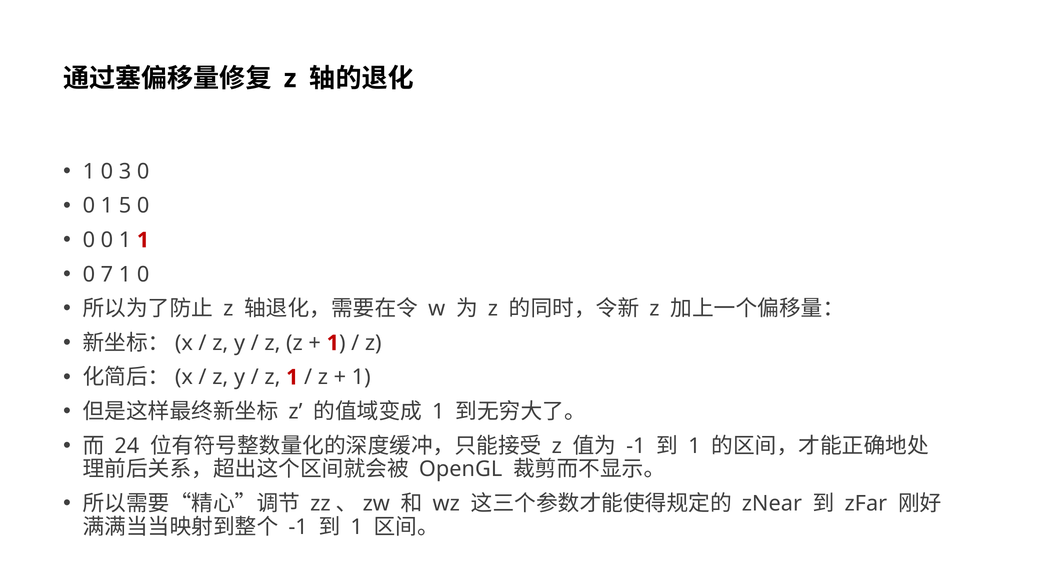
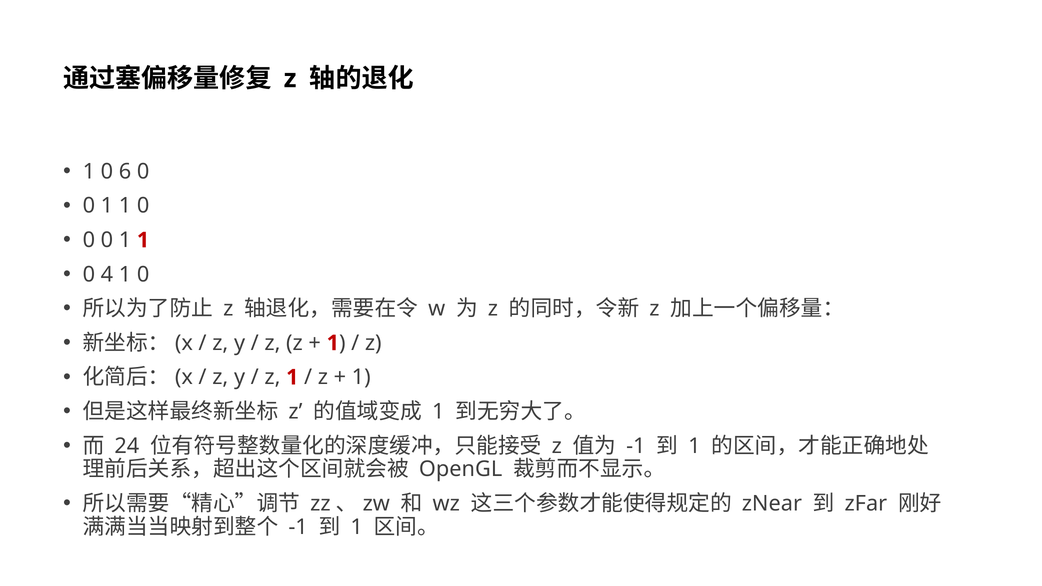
3: 3 -> 6 (125, 172)
5: 5 -> 1 (125, 206)
7: 7 -> 4 (107, 274)
